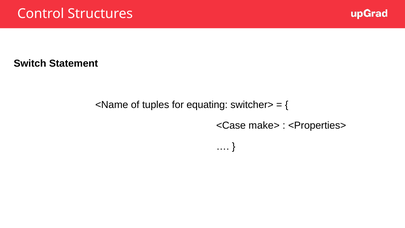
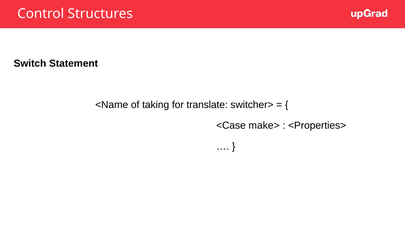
tuples: tuples -> taking (156, 105)
equating: equating -> translate (207, 105)
